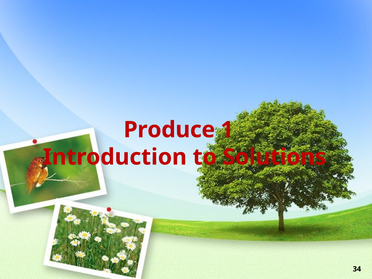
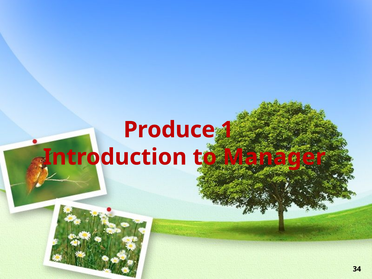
Solutions: Solutions -> Manager (274, 157)
